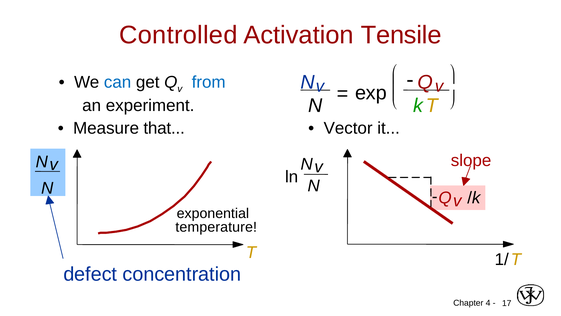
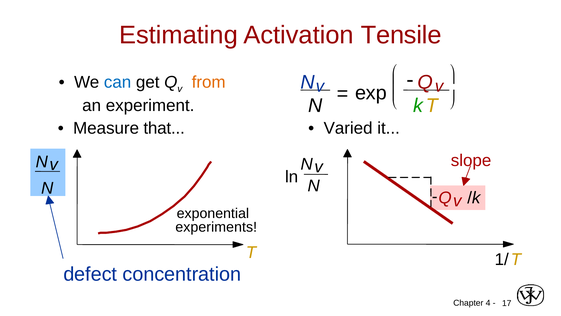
Controlled: Controlled -> Estimating (179, 35)
from colour: blue -> orange (209, 82)
Vector: Vector -> Varied (348, 128)
temperature: temperature -> experiments (216, 227)
